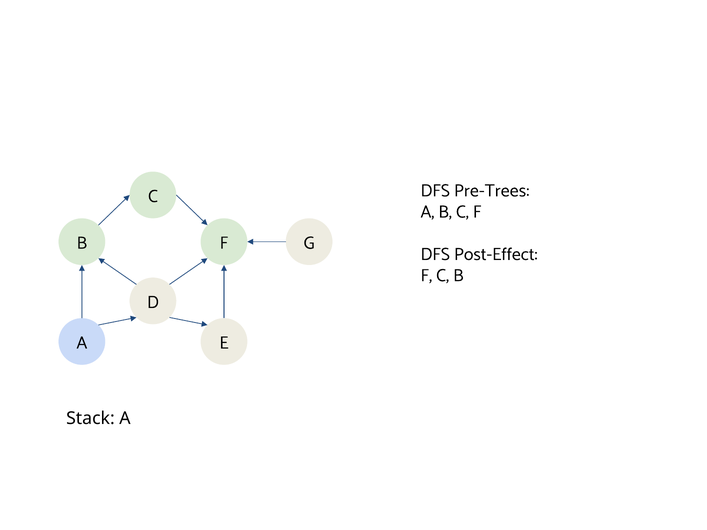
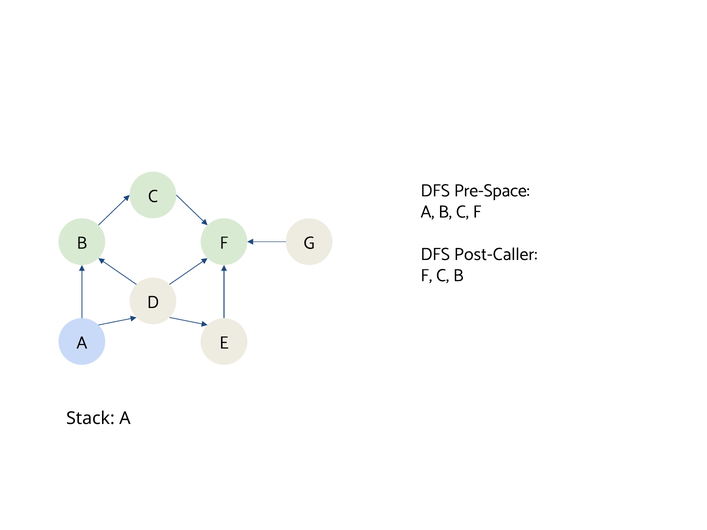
Pre-Trees: Pre-Trees -> Pre-Space (492, 191)
Post-Effect: Post-Effect -> Post-Caller (496, 254)
